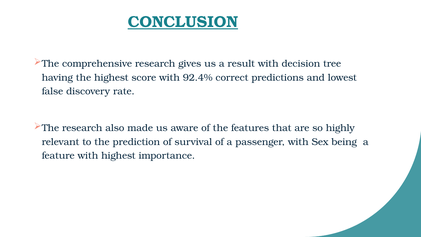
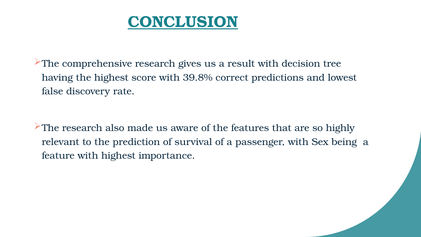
92.4%: 92.4% -> 39.8% (198, 77)
